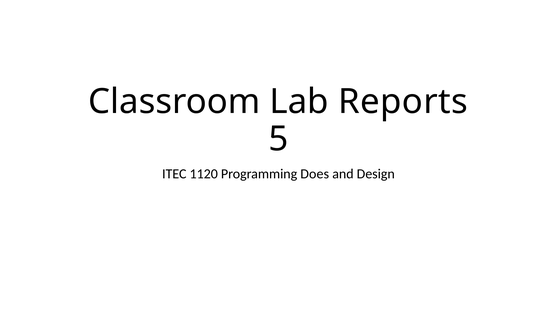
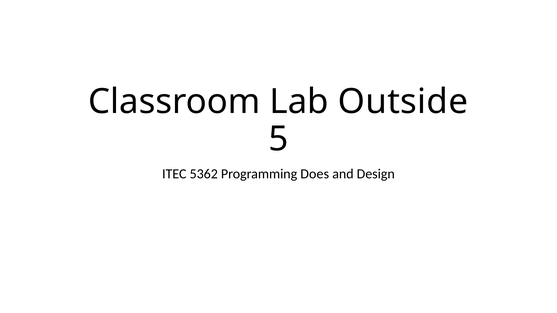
Reports: Reports -> Outside (403, 102)
1120: 1120 -> 5362 (204, 174)
